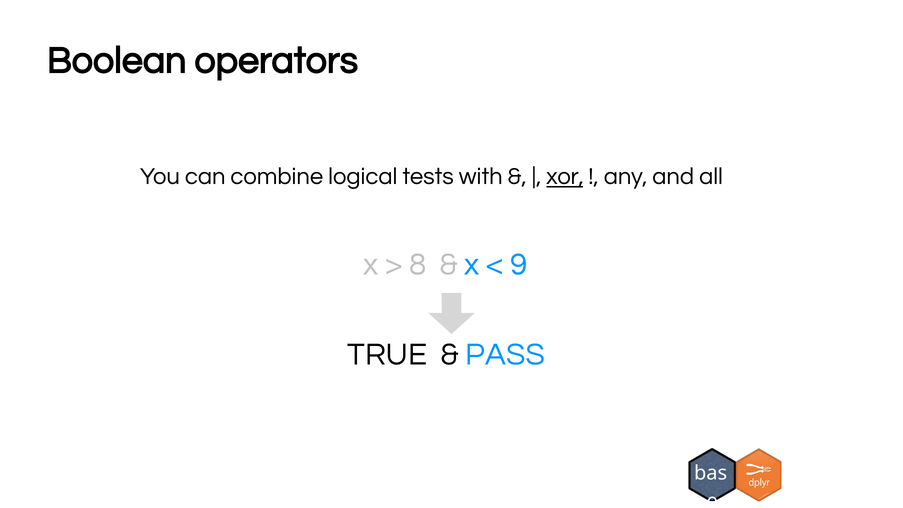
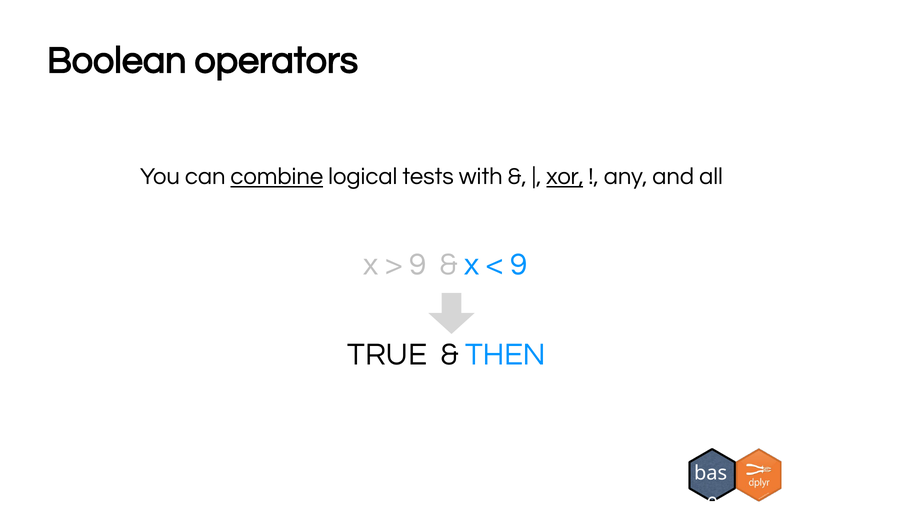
combine underline: none -> present (277, 176)
8: 8 -> 9 (418, 264)
PASS: PASS -> THEN (506, 354)
